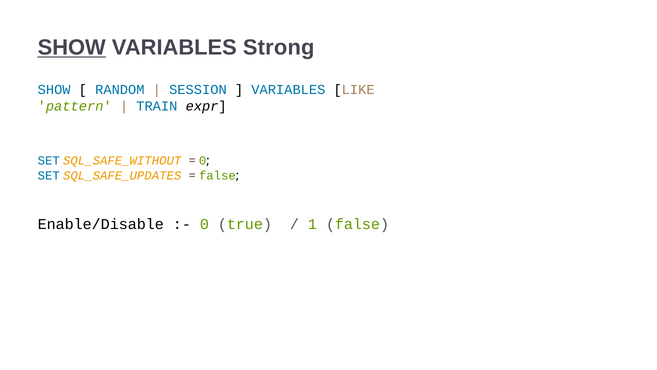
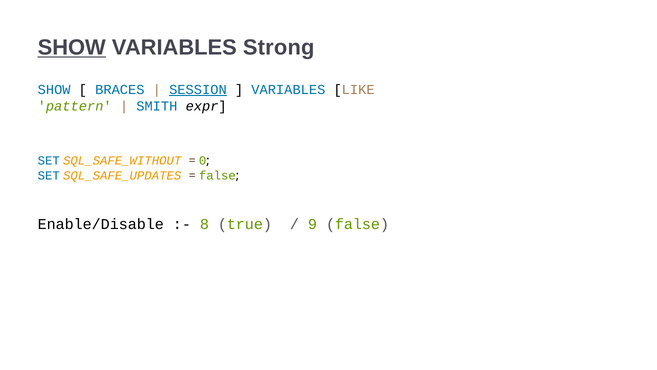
RANDOM: RANDOM -> BRACES (120, 90)
SESSION underline: none -> present (198, 90)
TRAIN: TRAIN -> SMITH (157, 106)
0: 0 -> 8 (204, 224)
1: 1 -> 9 (312, 224)
